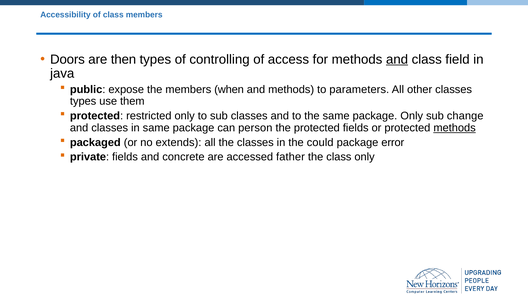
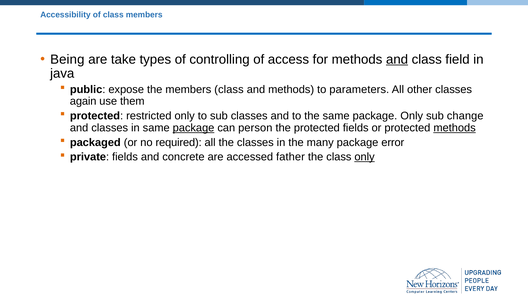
Doors: Doors -> Being (67, 59)
then: then -> take (123, 59)
members when: when -> class (229, 89)
types: types -> again (83, 101)
package underline: none -> present (194, 128)
extends: extends -> required (179, 142)
could: could -> many (320, 142)
only underline: none -> present (365, 157)
